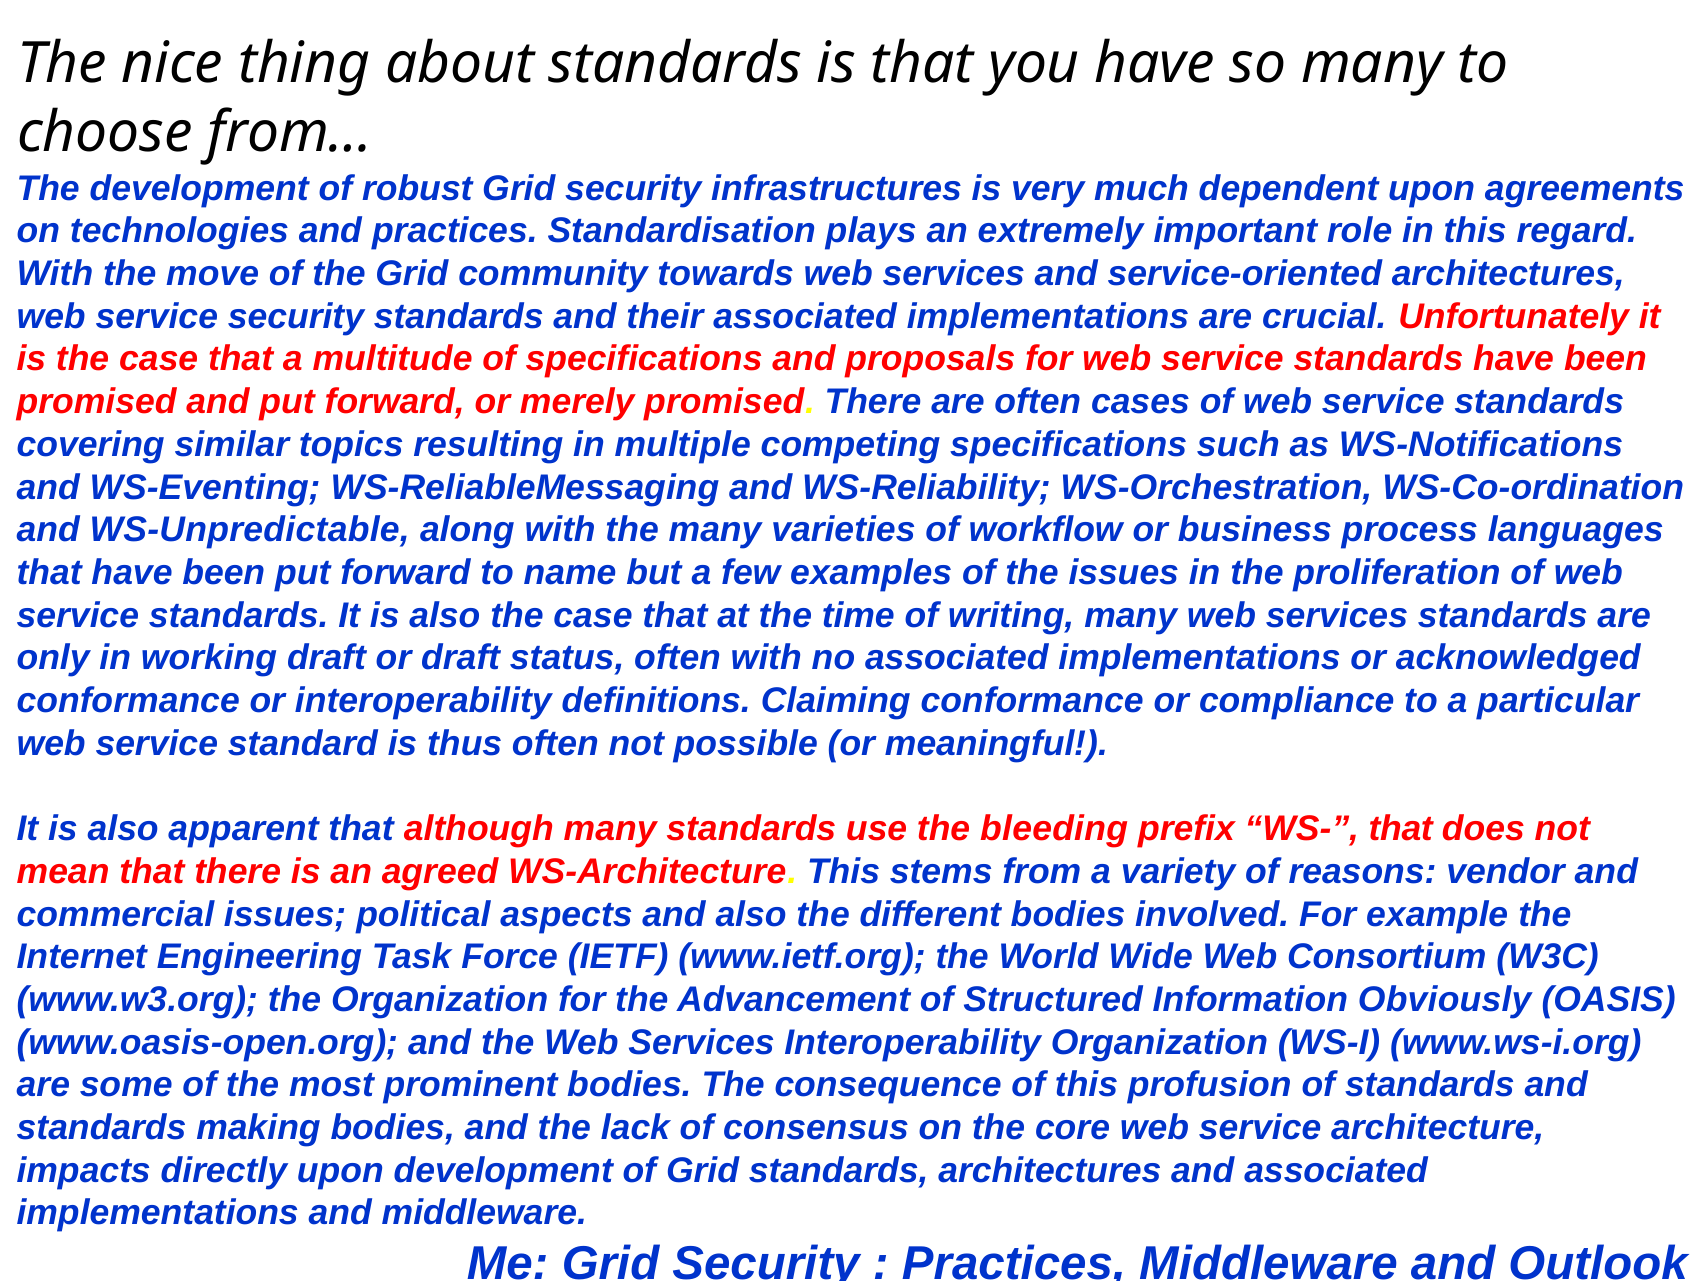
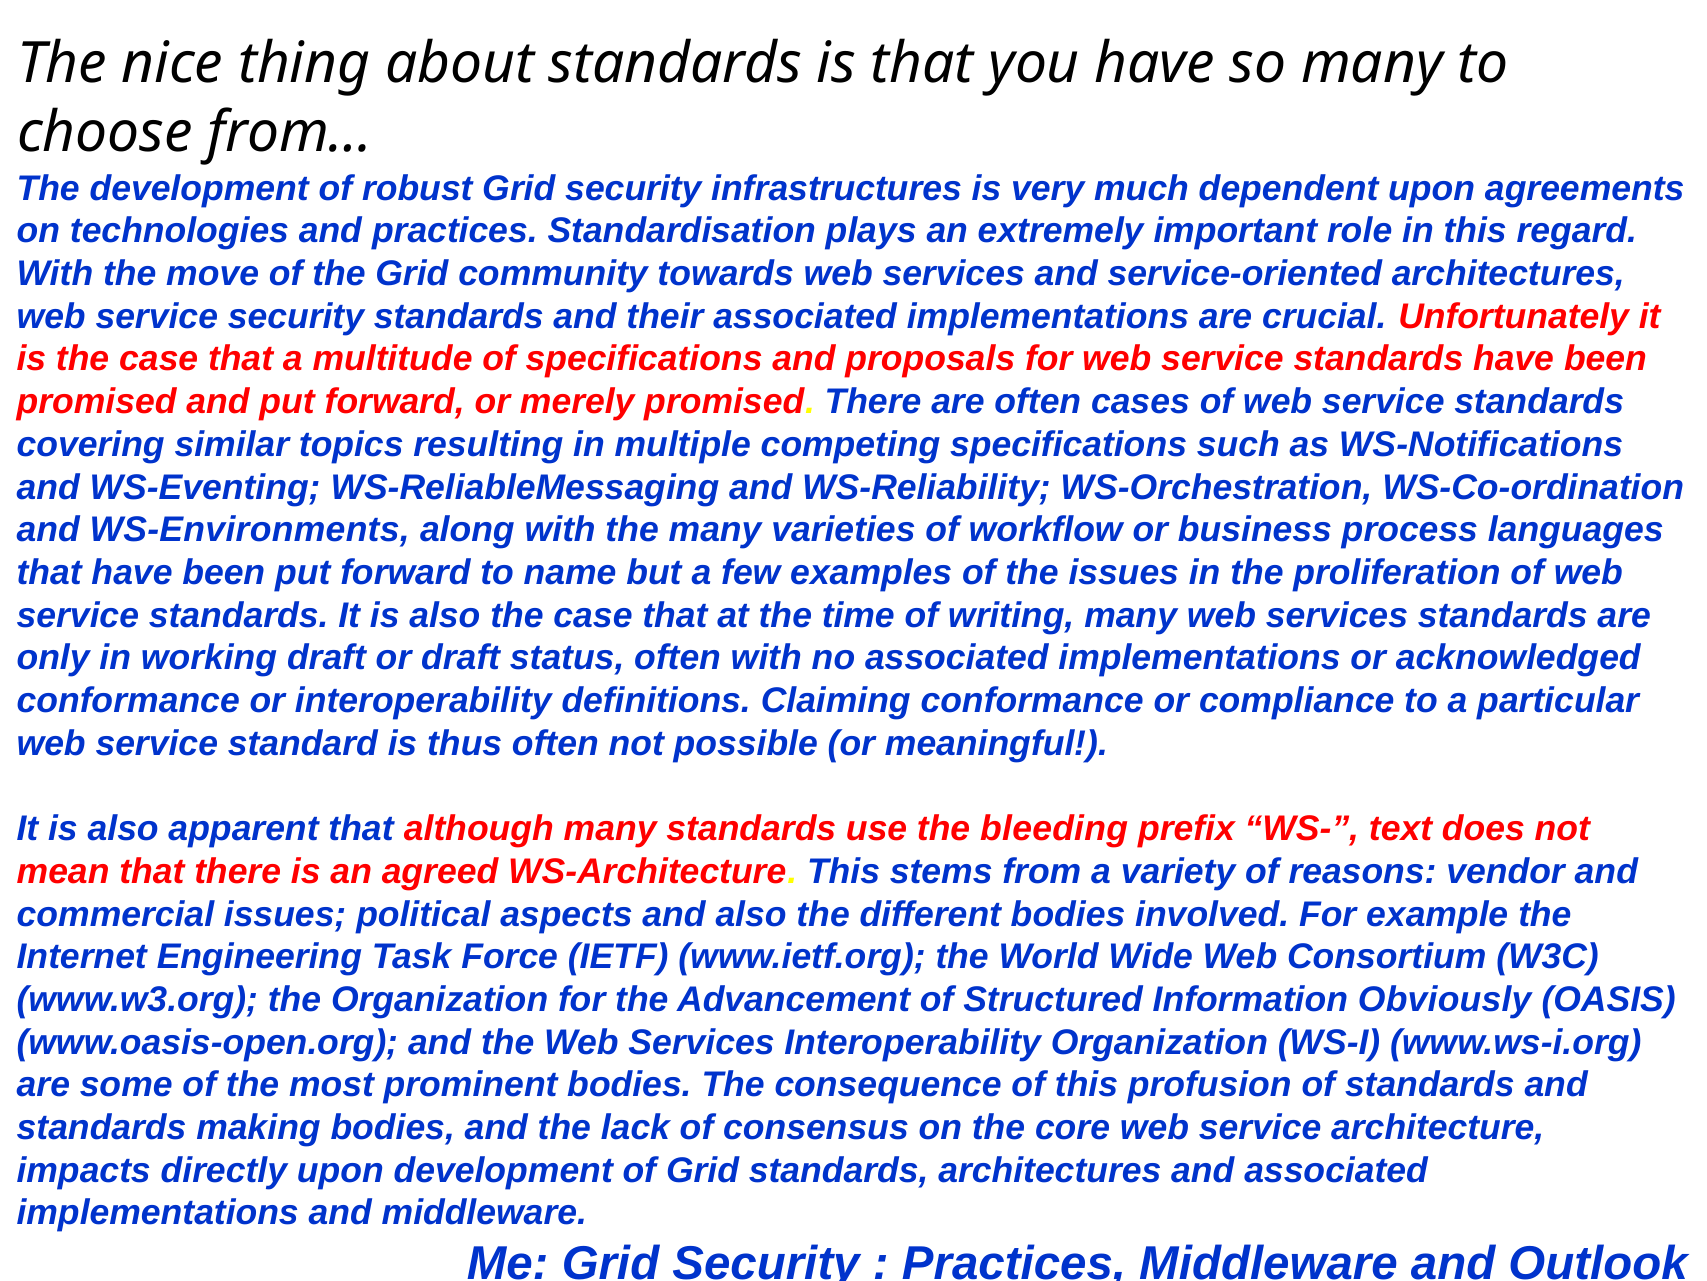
WS-Unpredictable: WS-Unpredictable -> WS-Environments (250, 530)
WS- that: that -> text (1401, 828)
